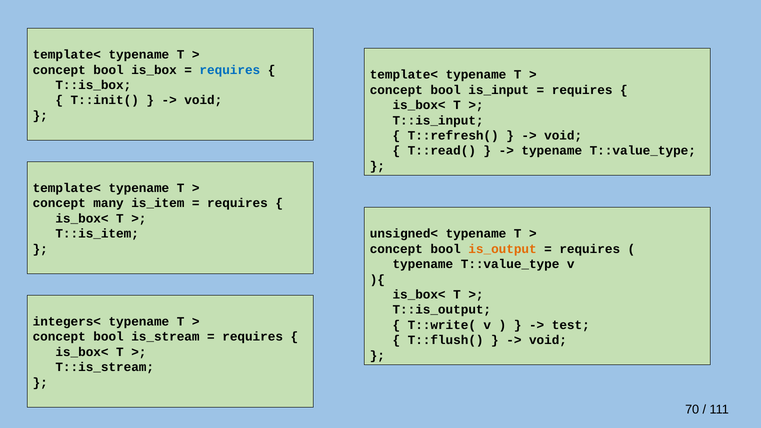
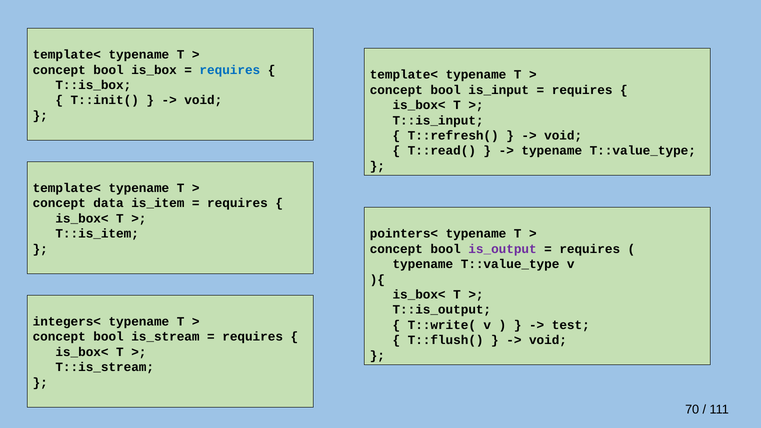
many: many -> data (109, 203)
unsigned<: unsigned< -> pointers< (404, 234)
is_output colour: orange -> purple (503, 249)
